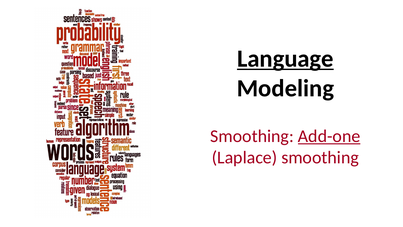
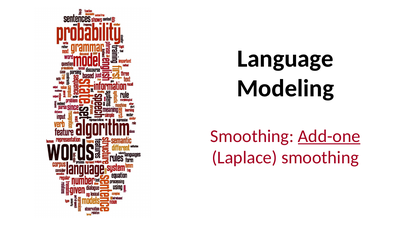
Language underline: present -> none (285, 59)
